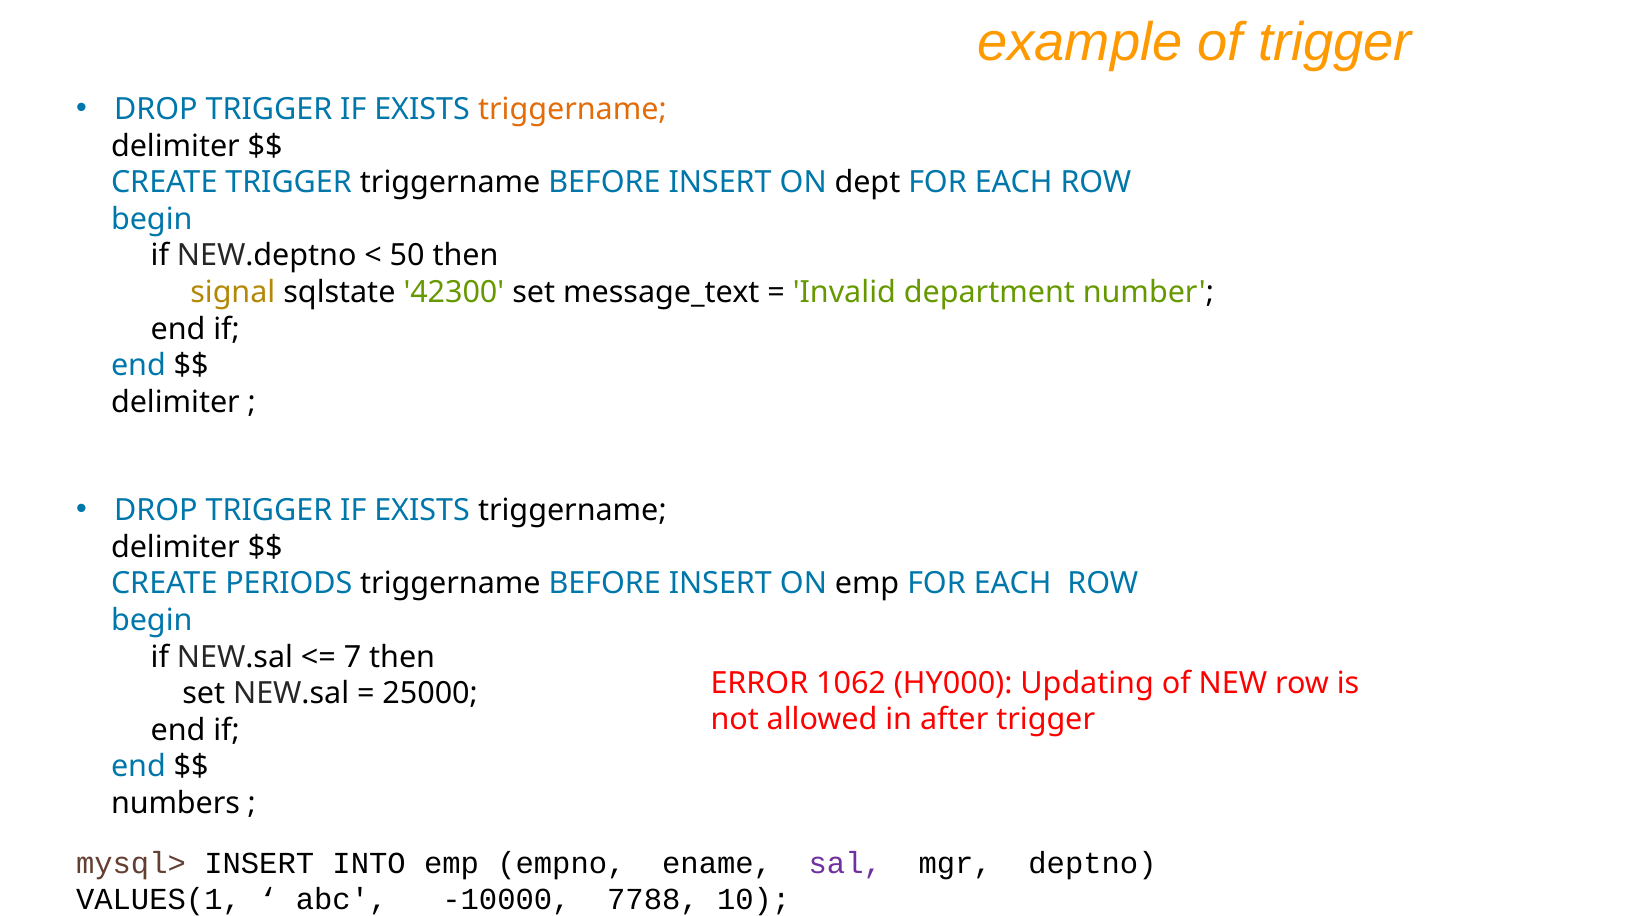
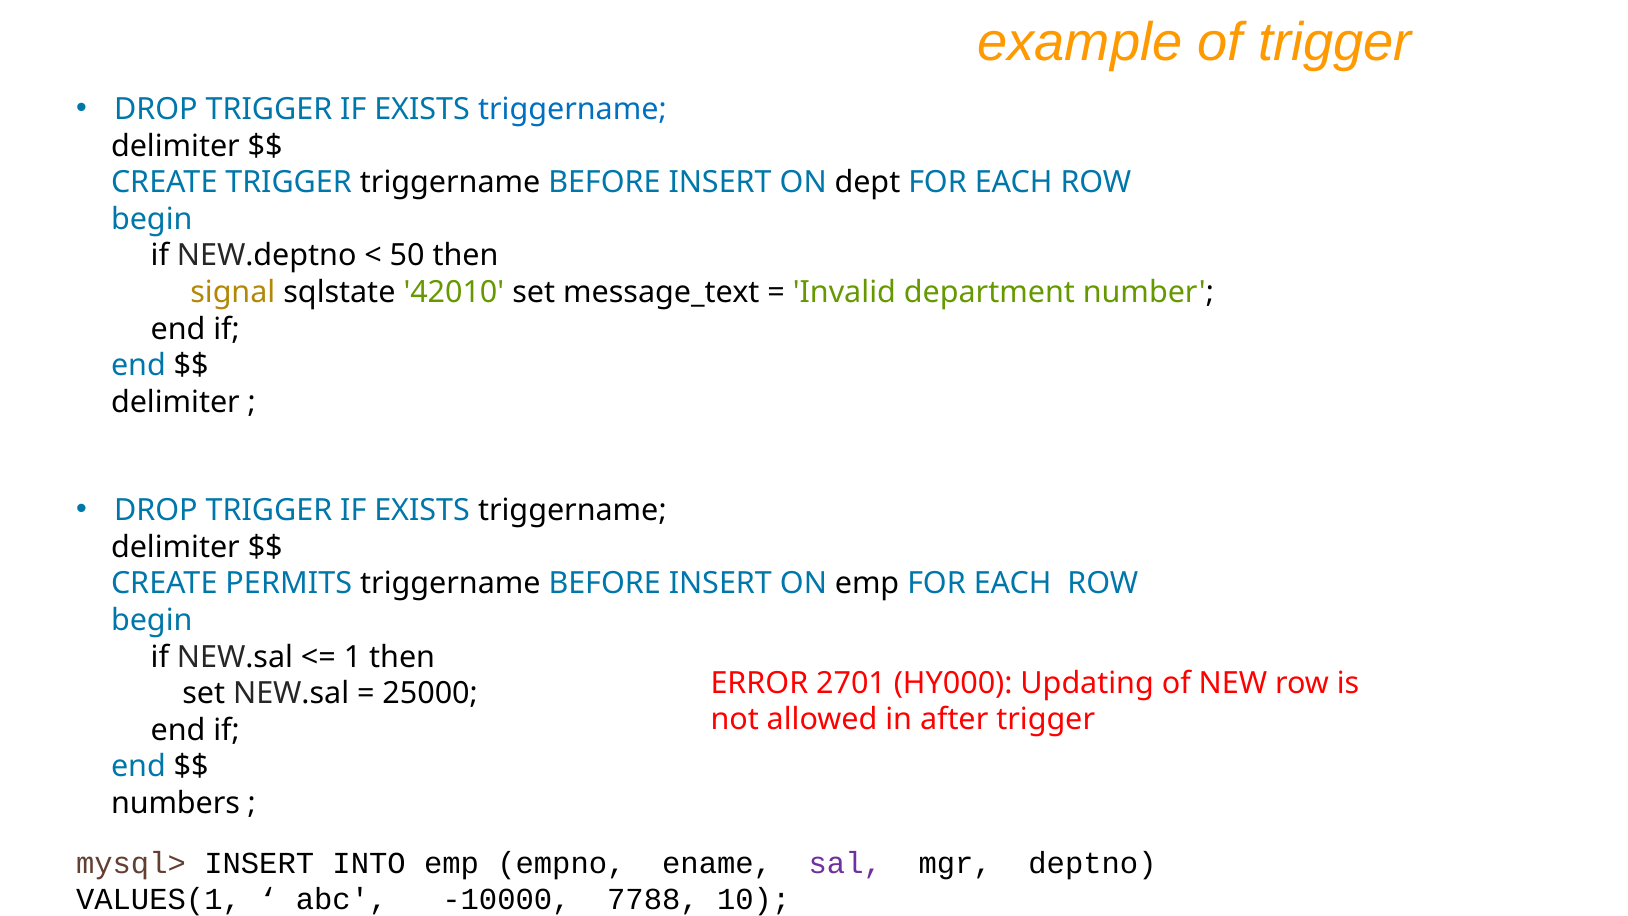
triggername colour: orange -> blue (572, 109)
42300: 42300 -> 42010 (454, 292)
PERIODS: PERIODS -> PERMITS (289, 584)
7: 7 -> 1 (352, 657)
1062: 1062 -> 2701 (851, 683)
